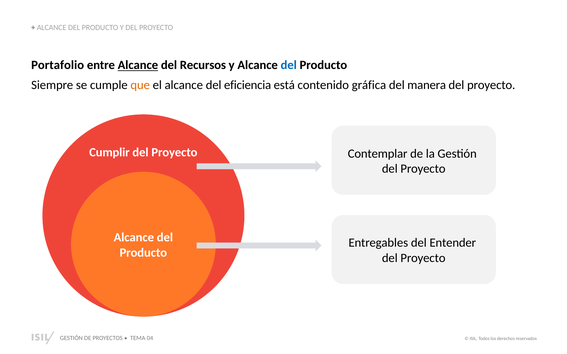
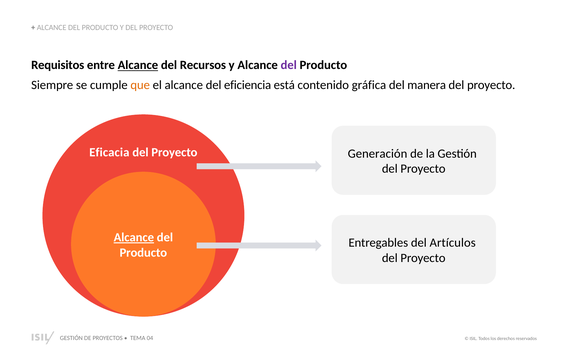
Portafolio: Portafolio -> Requisitos (58, 65)
del colour: blue -> purple (289, 65)
Cumplir: Cumplir -> Eficacia (109, 153)
Contemplar: Contemplar -> Generación (378, 154)
Alcance underline: none -> present (134, 238)
Entender: Entender -> Artículos (453, 243)
